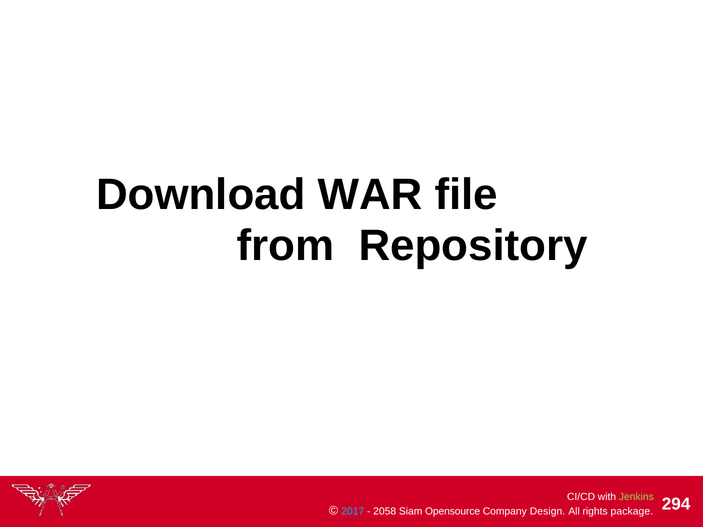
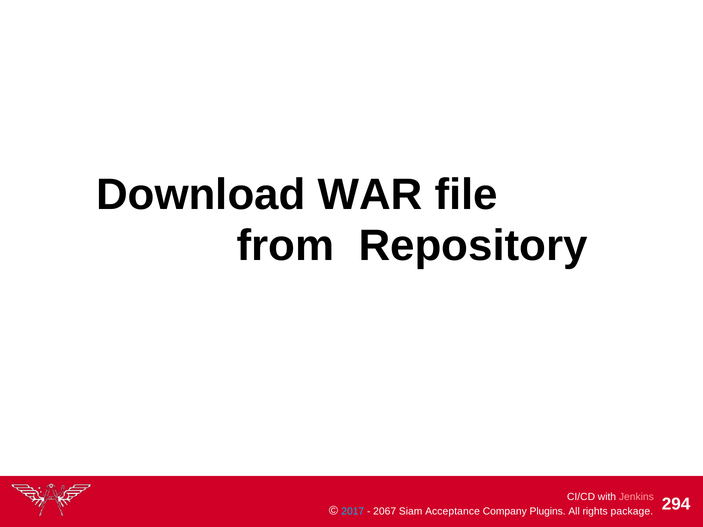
Jenkins colour: light green -> pink (636, 497)
2058: 2058 -> 2067 (385, 512)
Opensource: Opensource -> Acceptance (453, 512)
Design: Design -> Plugins (548, 512)
